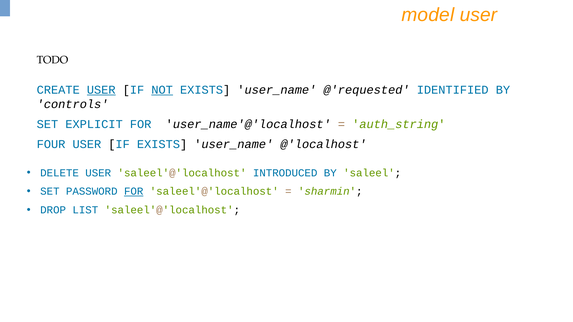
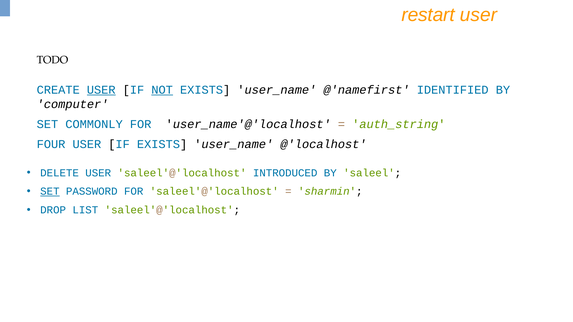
model: model -> restart (428, 15)
@'requested: @'requested -> @'namefirst (367, 90)
controls: controls -> computer (73, 104)
EXPLICIT: EXPLICIT -> COMMONLY (94, 124)
SET underline: none -> present (50, 192)
FOR underline: present -> none (134, 192)
